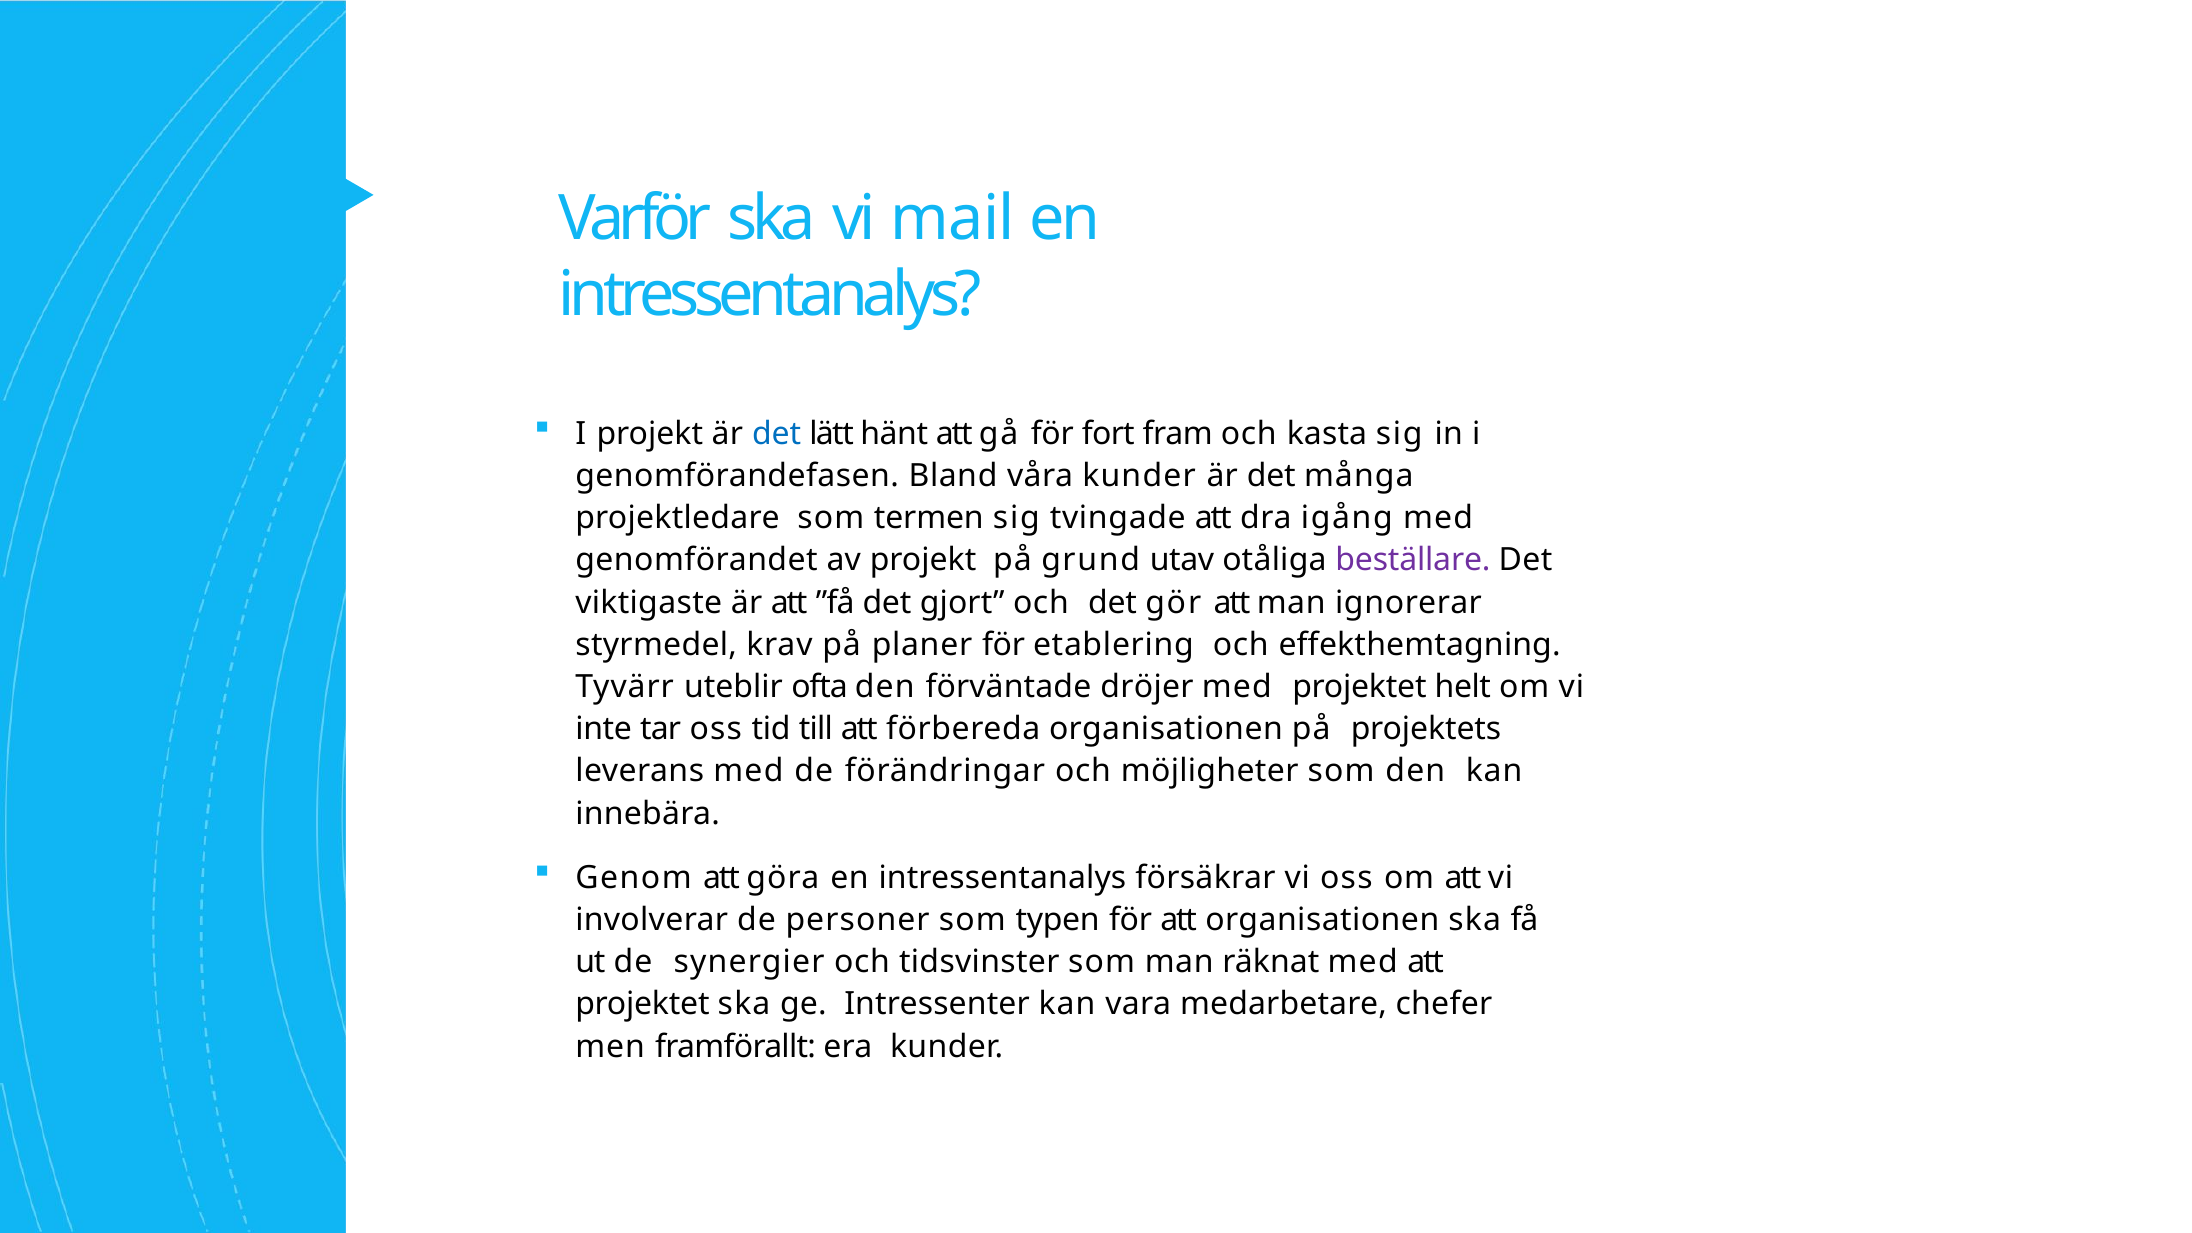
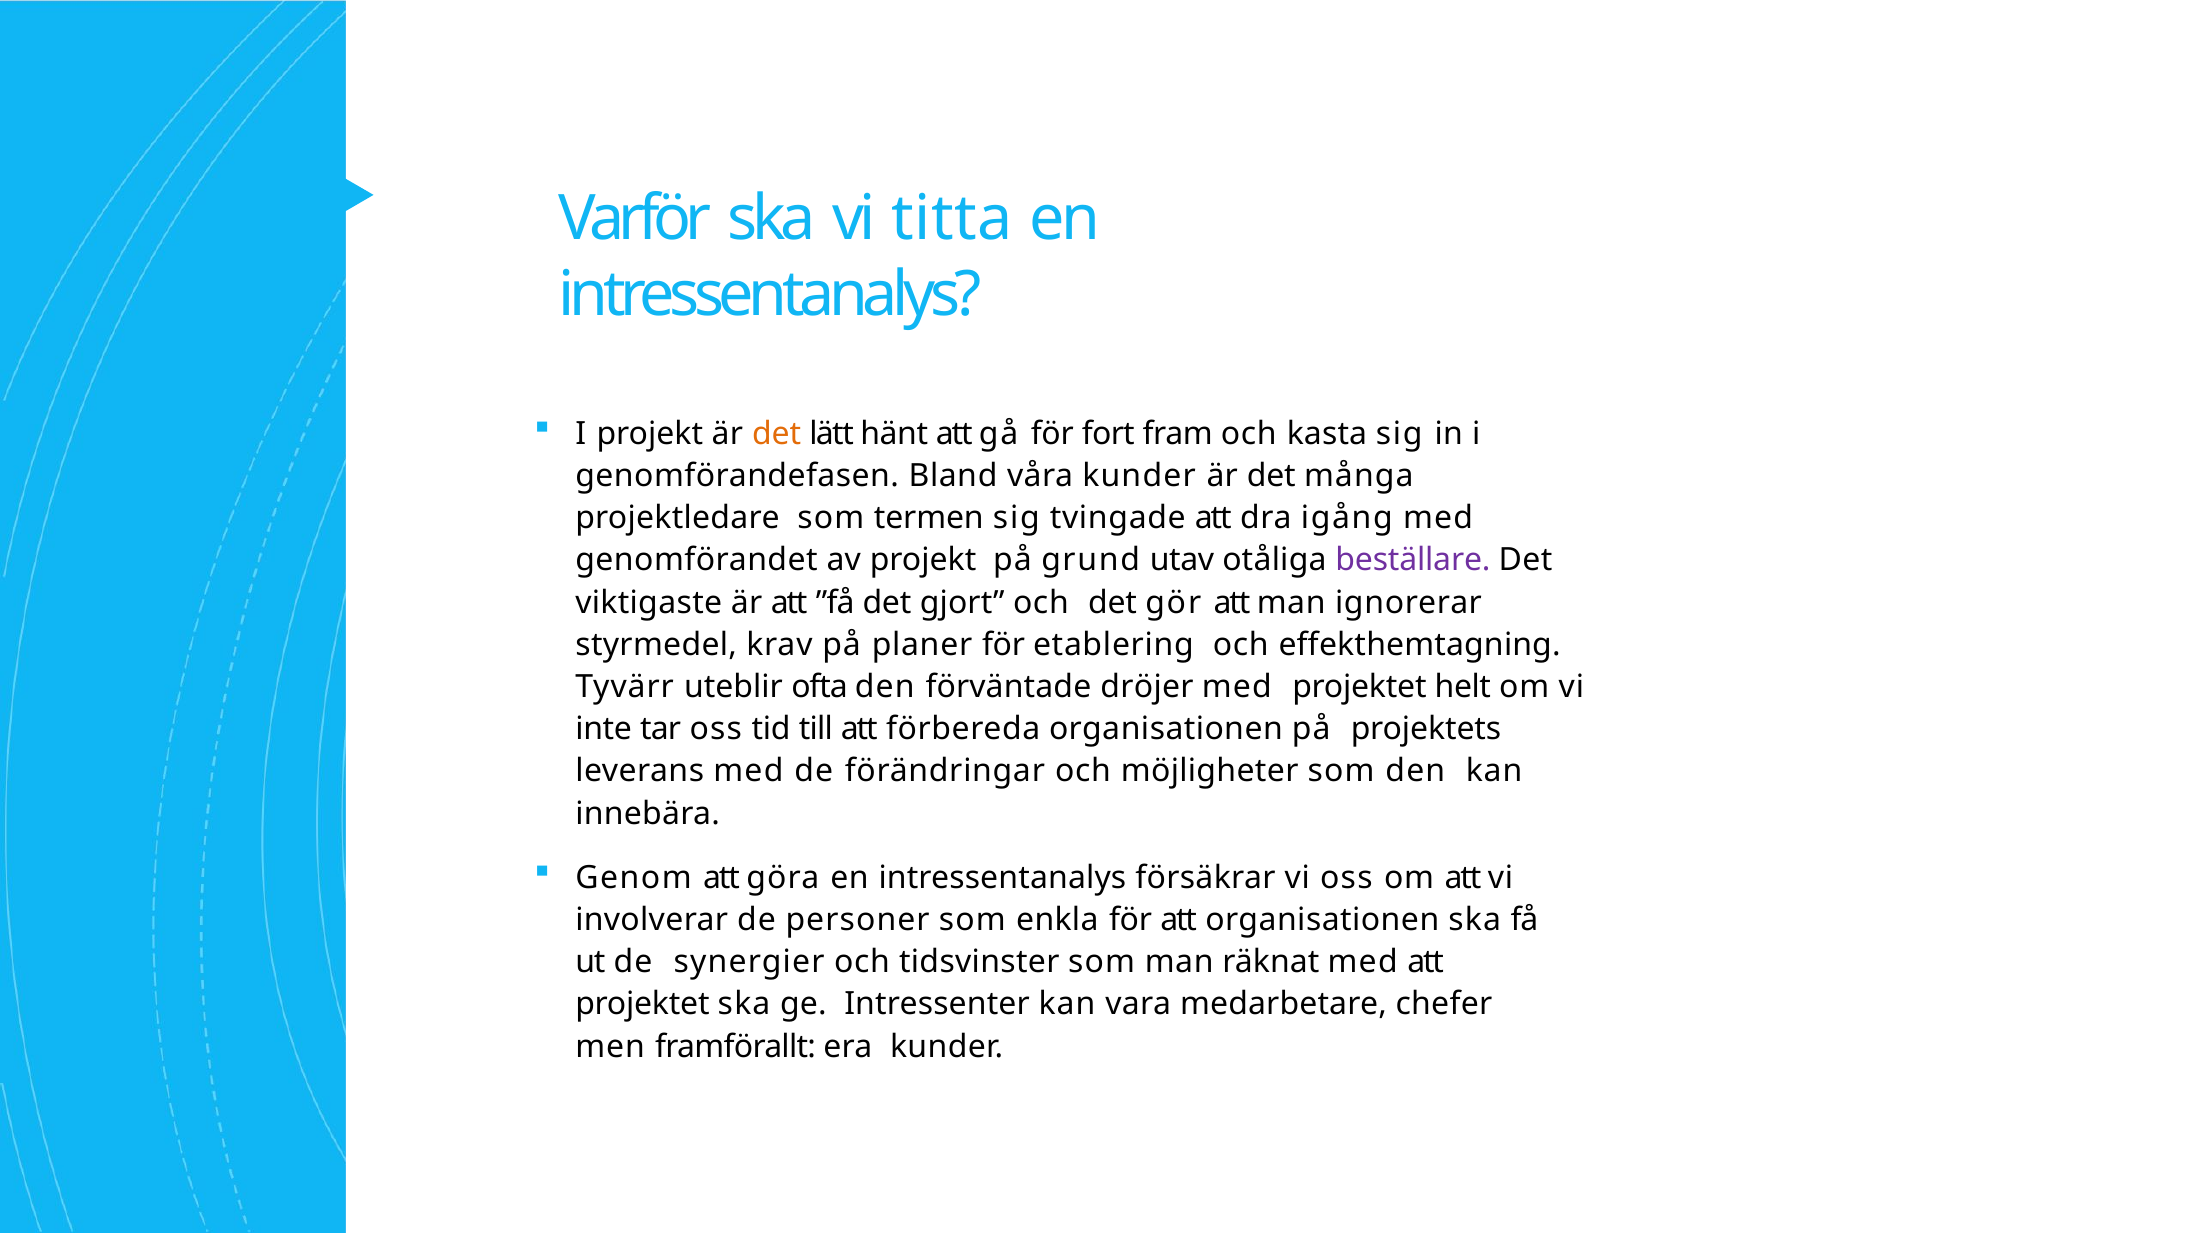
mail: mail -> titta (952, 219)
det colour: blue -> orange (777, 434)
typen: typen -> enkla (1057, 920)
